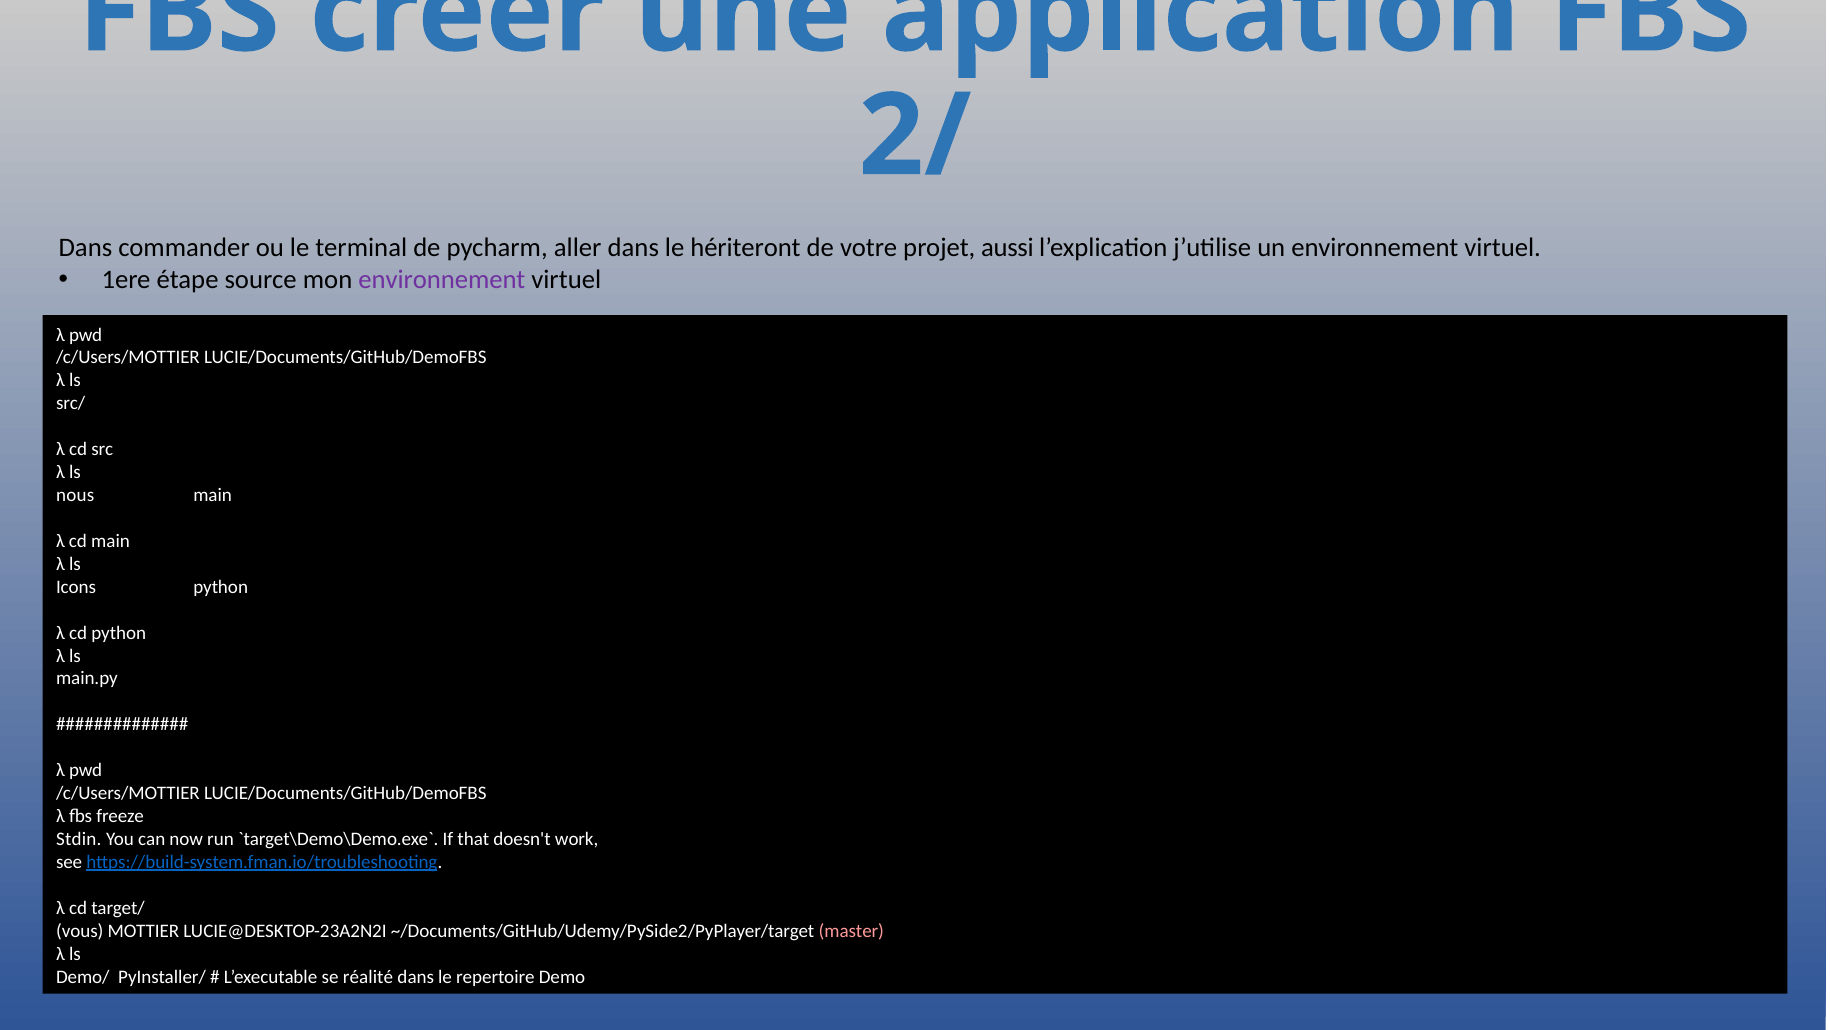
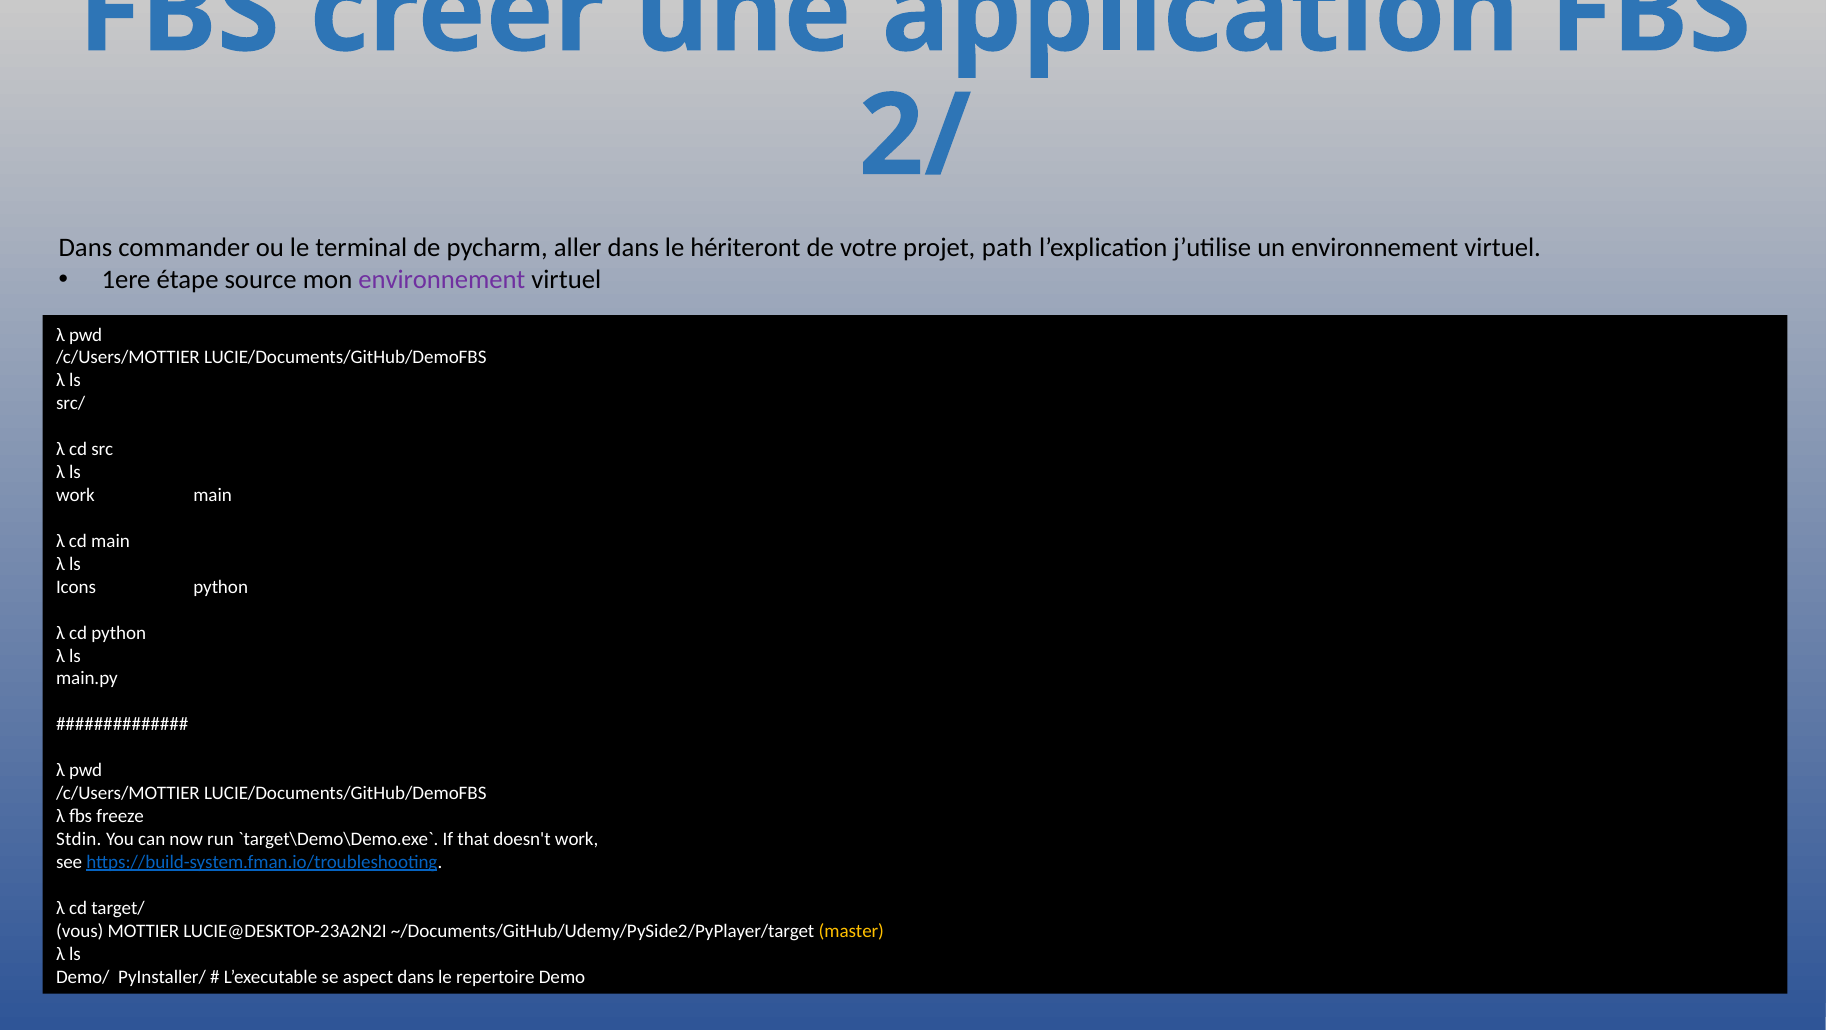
aussi: aussi -> path (1007, 248)
nous: nous -> work (75, 495)
master colour: pink -> yellow (851, 930)
réalité: réalité -> aspect (368, 976)
